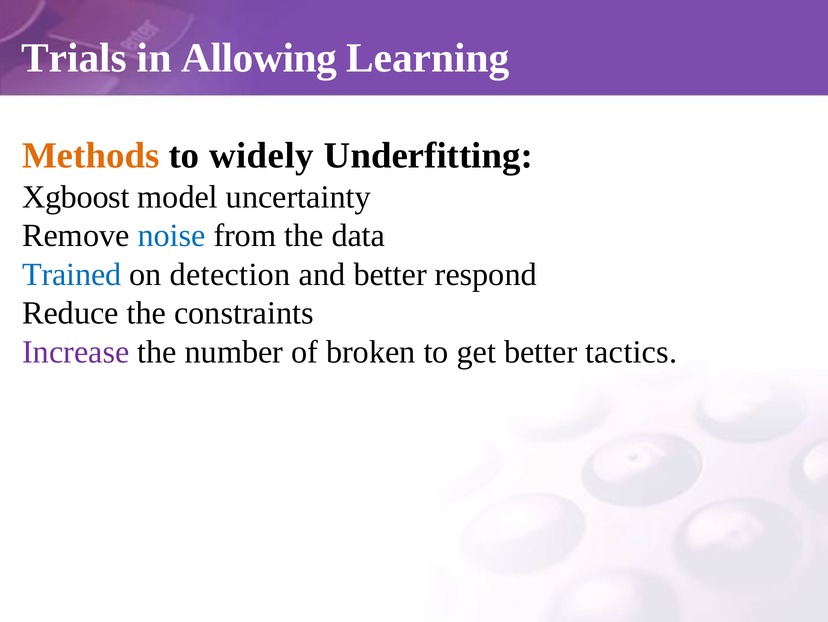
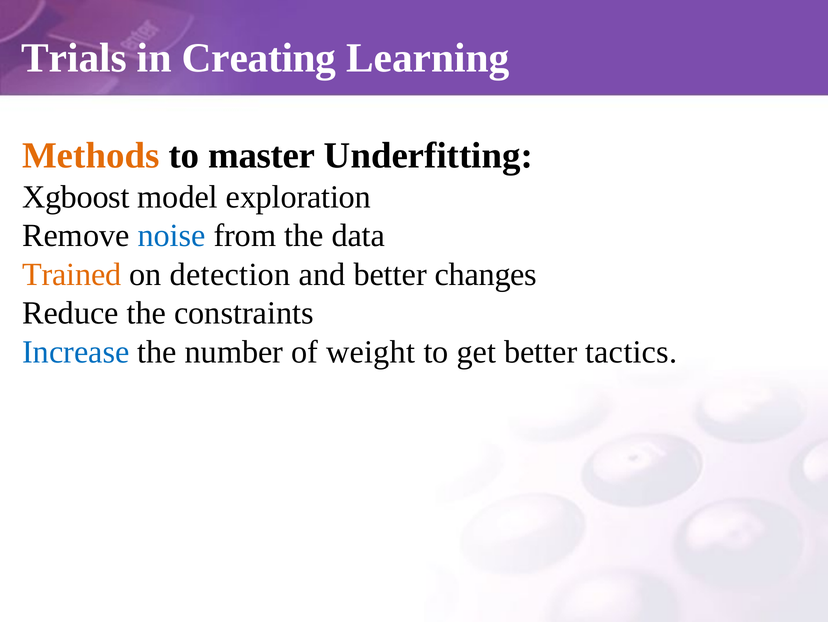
Allowing: Allowing -> Creating (259, 58)
widely: widely -> master (262, 156)
uncertainty: uncertainty -> exploration (298, 197)
Trained colour: blue -> orange (72, 274)
respond: respond -> changes (486, 274)
Increase colour: purple -> blue (76, 352)
broken: broken -> weight (371, 352)
